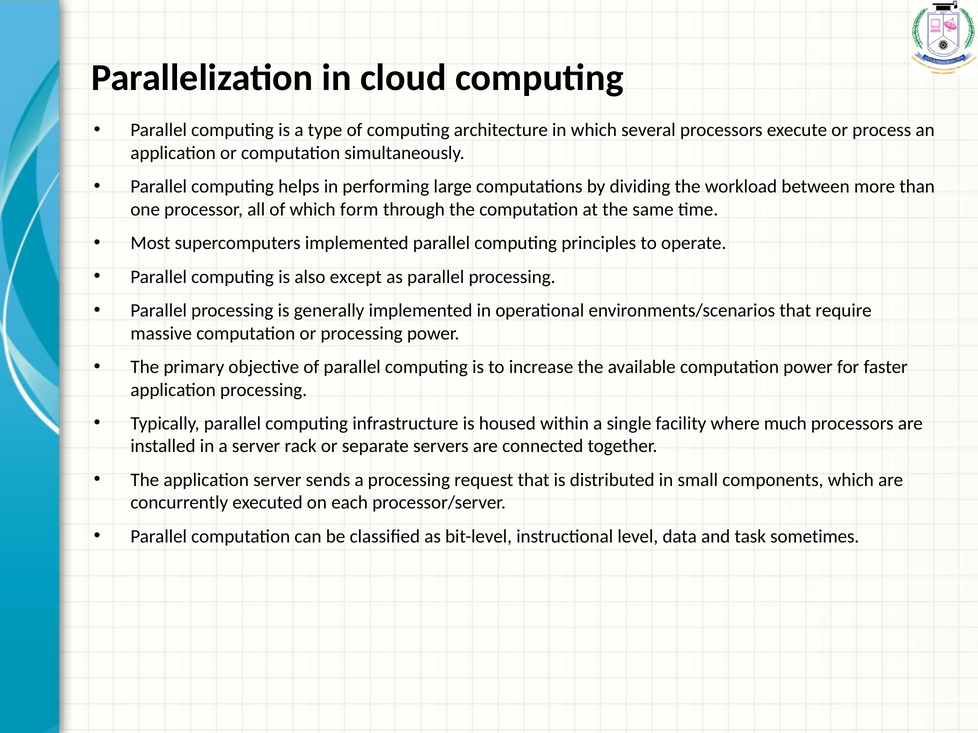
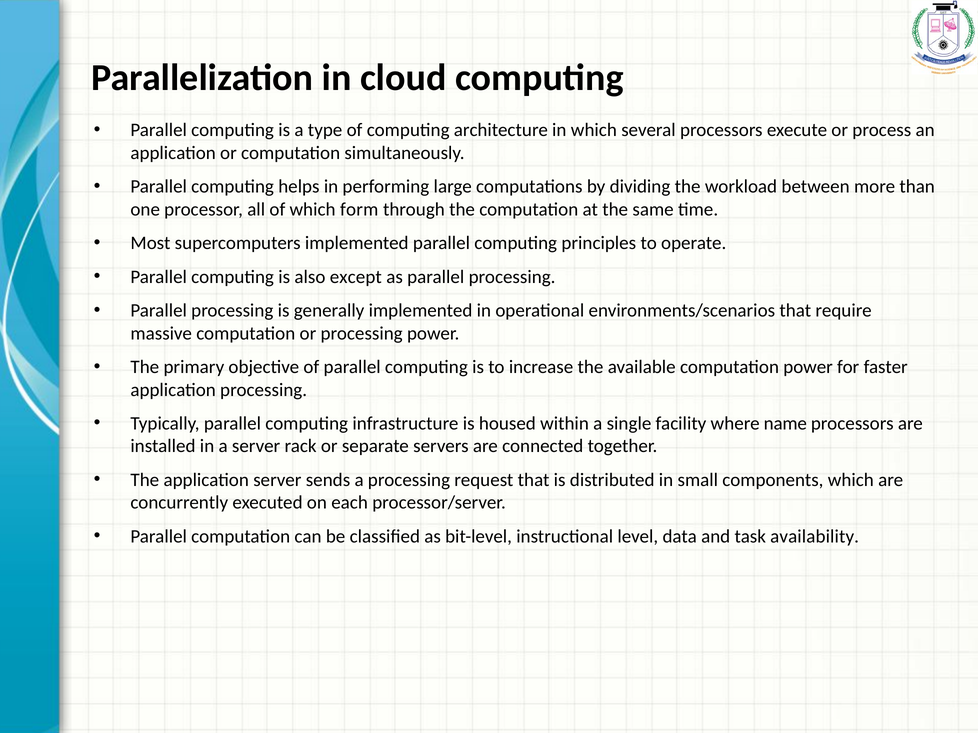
much: much -> name (785, 424)
sometimes: sometimes -> availability (815, 537)
